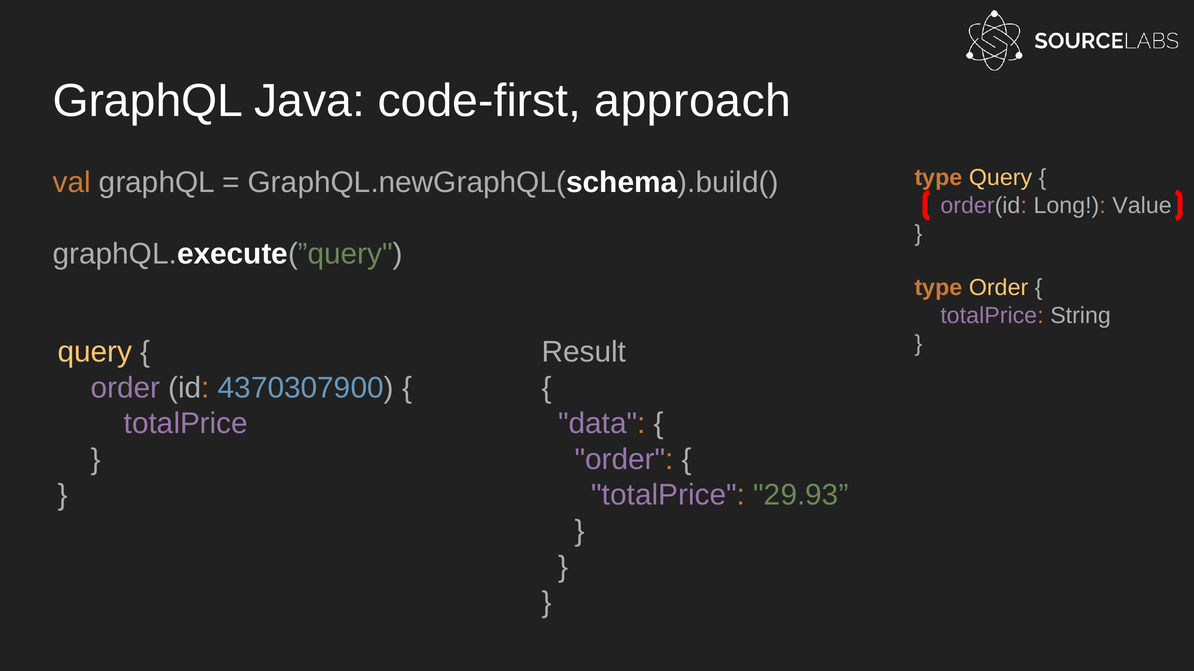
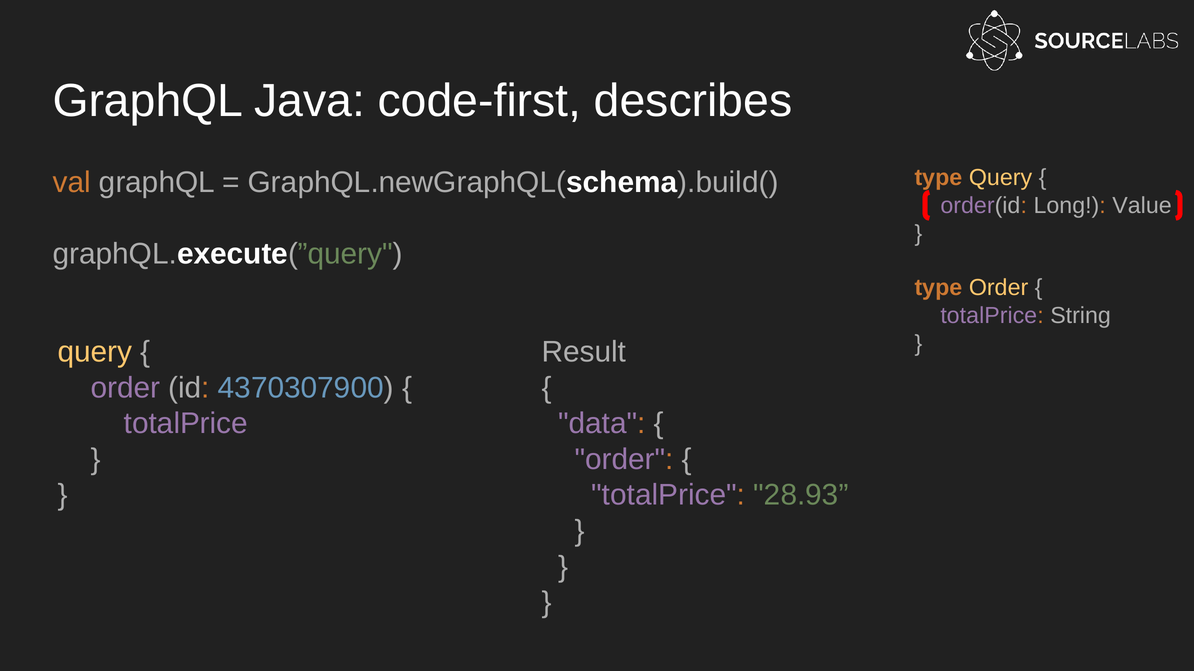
approach: approach -> describes (693, 101)
29.93: 29.93 -> 28.93 (801, 496)
